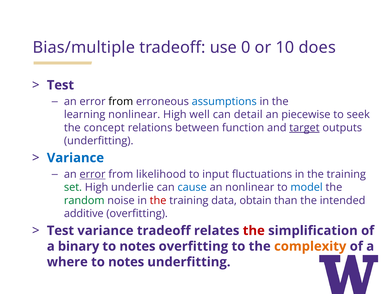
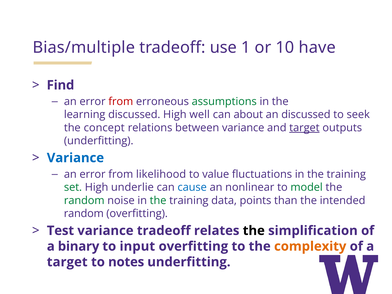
0: 0 -> 1 (246, 48)
does: does -> have (317, 48)
Test: Test -> Find (60, 85)
from colour: black -> red (121, 102)
assumptions colour: blue -> green (224, 102)
learning nonlinear: nonlinear -> discussed (134, 115)
detail: detail -> about (248, 115)
an piecewise: piecewise -> discussed (306, 115)
between function: function -> variance (243, 128)
error underline: present -> none (93, 174)
input: input -> value (216, 174)
model colour: blue -> green (307, 187)
the colour: red -> green (158, 200)
obtain: obtain -> points (255, 200)
additive: additive -> random (84, 214)
the colour: red -> black (254, 231)
notes: notes -> input (137, 246)
where: where -> target (67, 262)
